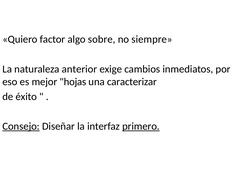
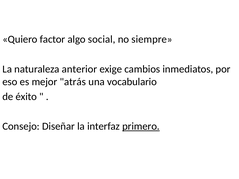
sobre: sobre -> social (102, 39)
hojas: hojas -> atrás (73, 82)
caracterizar: caracterizar -> vocabulario (132, 82)
Consejo underline: present -> none (21, 126)
